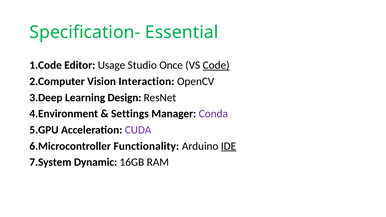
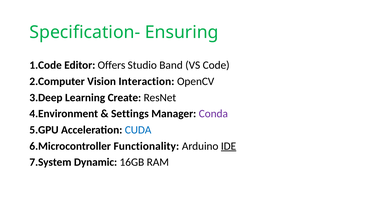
Essential: Essential -> Ensuring (182, 32)
Usage: Usage -> Offers (112, 65)
Once: Once -> Band (171, 65)
Code underline: present -> none (216, 65)
Design: Design -> Create (124, 98)
CUDA colour: purple -> blue (138, 130)
